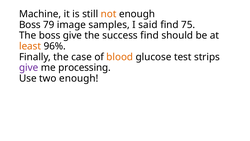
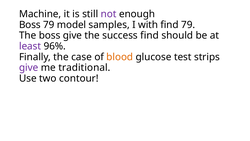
not colour: orange -> purple (109, 14)
image: image -> model (72, 25)
said: said -> with (148, 25)
find 75: 75 -> 79 (188, 25)
least colour: orange -> purple (30, 46)
processing: processing -> traditional (84, 67)
two enough: enough -> contour (79, 78)
